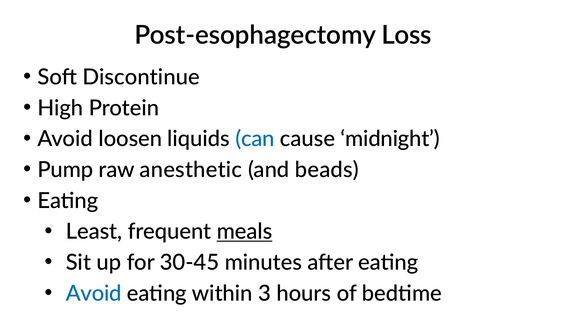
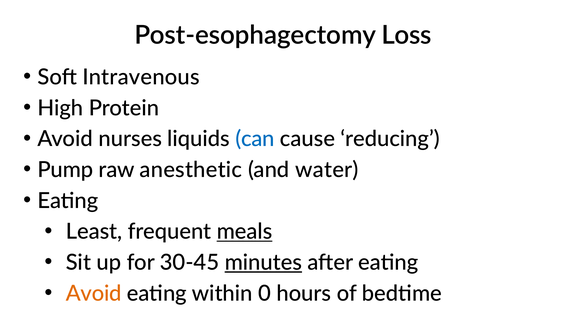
Discontinue: Discontinue -> Intravenous (141, 77)
loosen: loosen -> nurses (130, 139)
midnight: midnight -> reducing (390, 139)
beads: beads -> water (327, 170)
minutes underline: none -> present (263, 263)
Avoid colour: blue -> orange (94, 293)
3: 3 -> 0 (265, 293)
